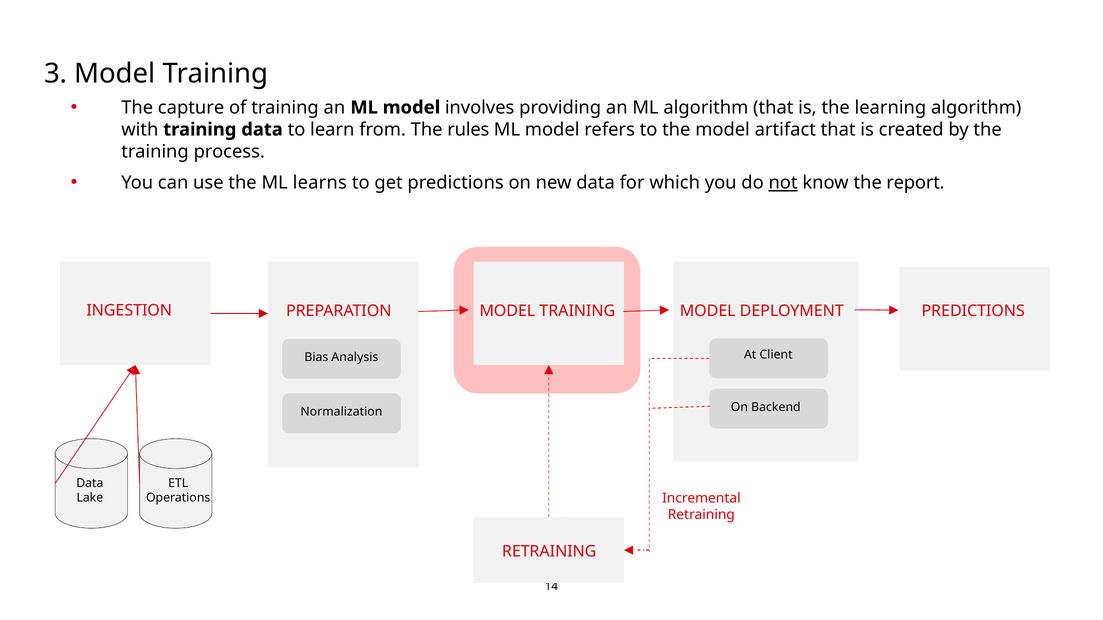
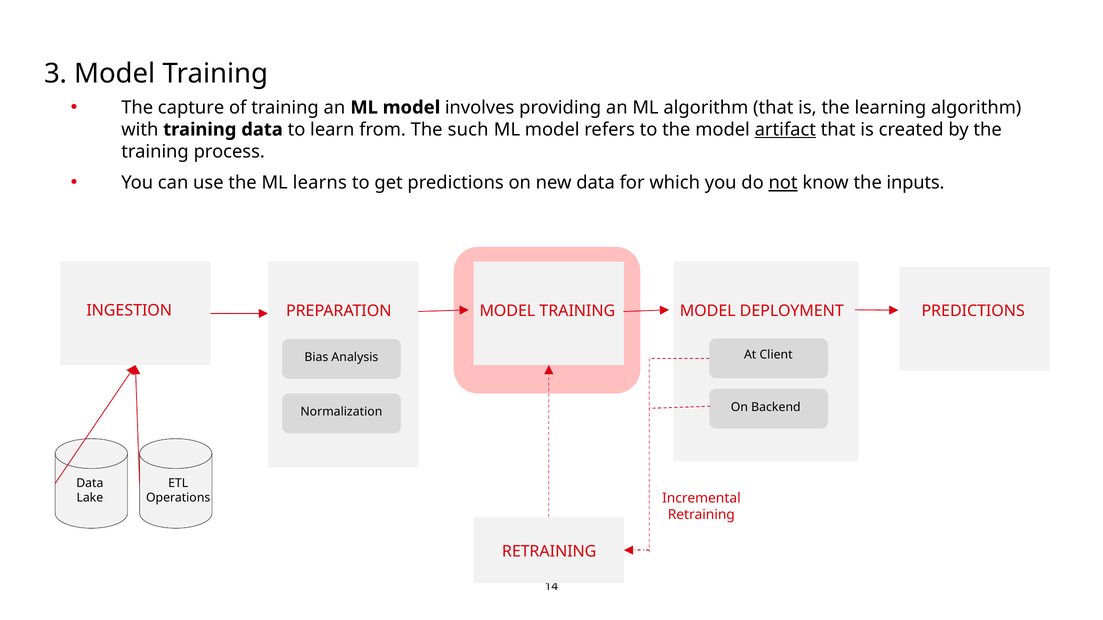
rules: rules -> such (468, 130)
artifact underline: none -> present (785, 130)
report: report -> inputs (915, 183)
